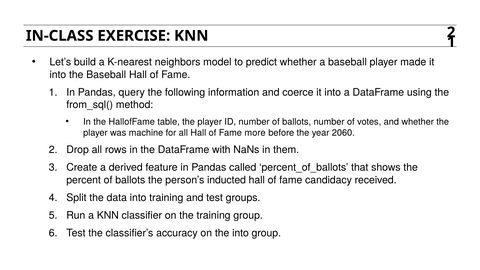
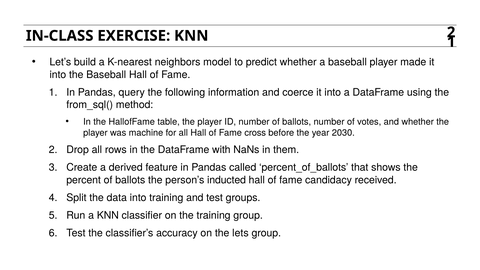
more: more -> cross (255, 132)
2060: 2060 -> 2030 (343, 132)
the into: into -> lets (240, 233)
